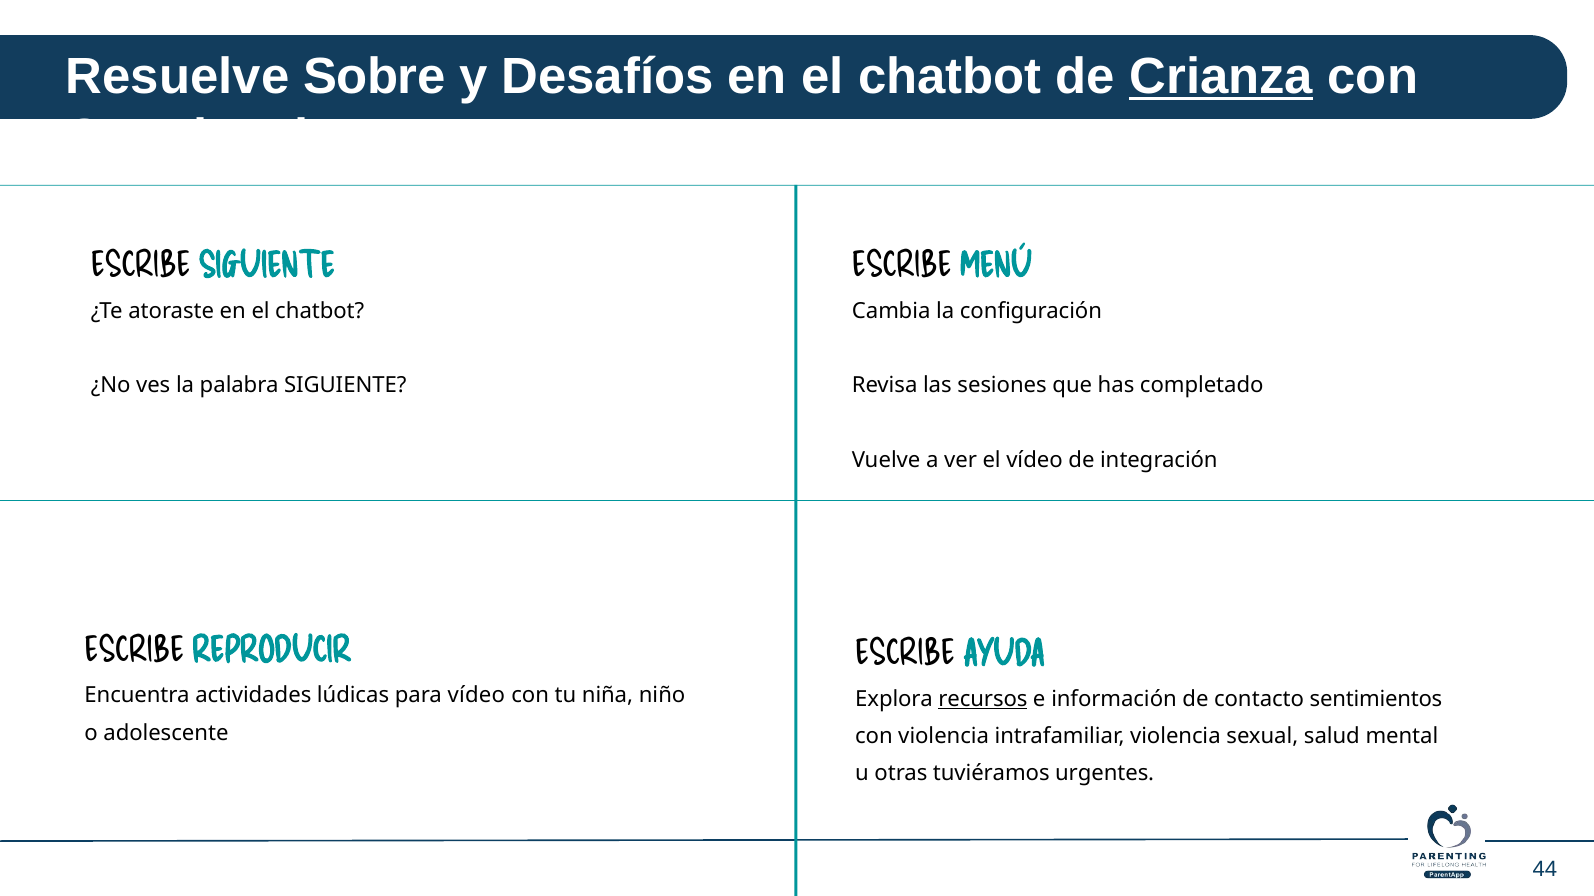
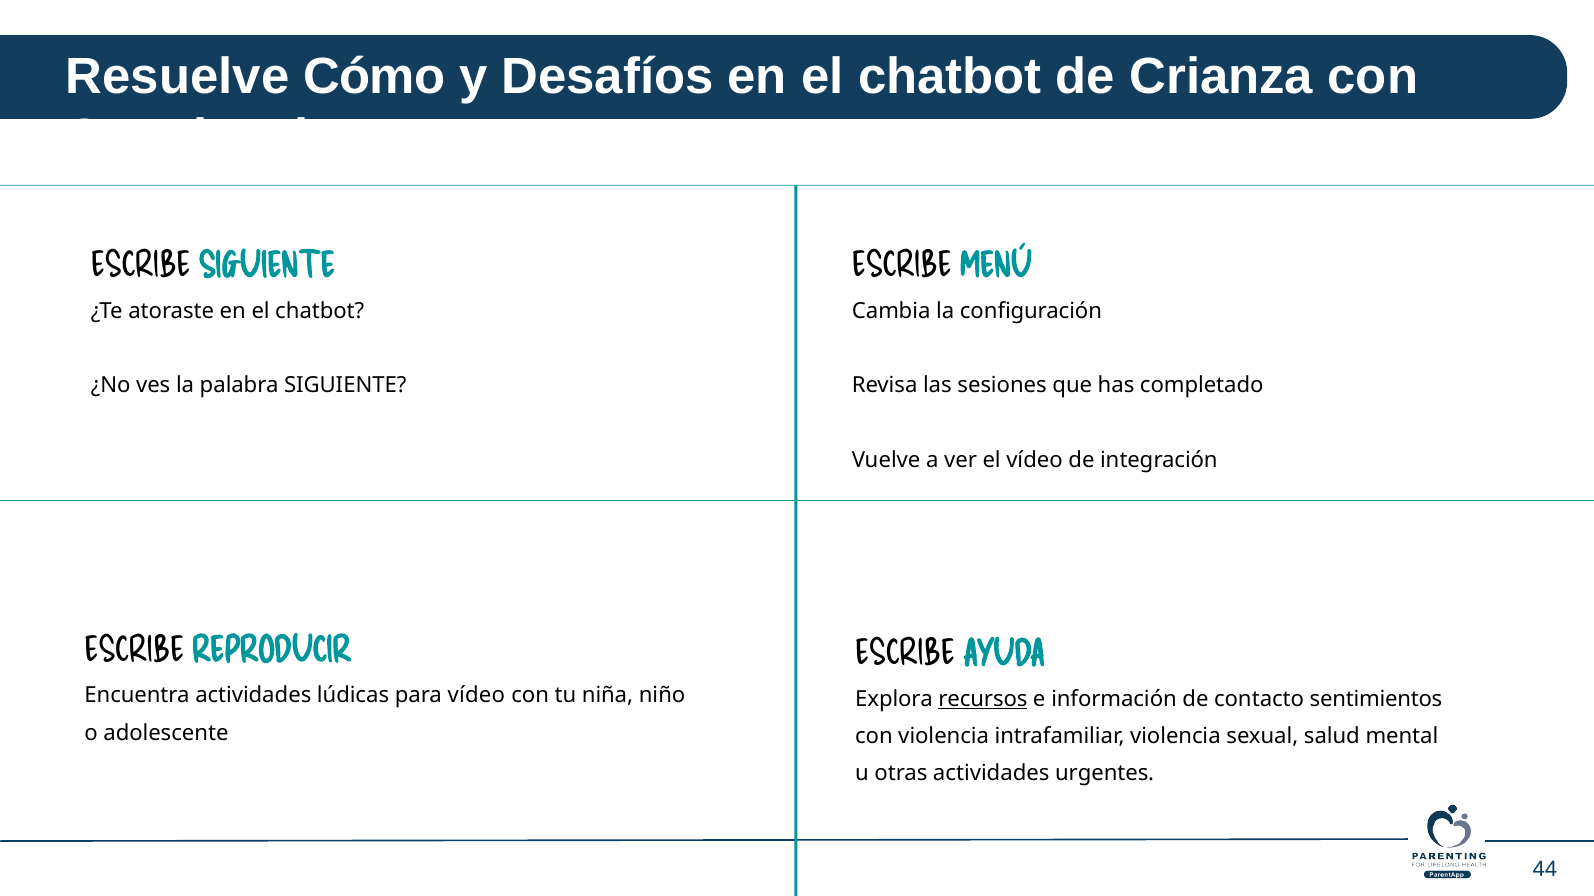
Sobre: Sobre -> Cómo (374, 76)
Crianza underline: present -> none (1221, 76)
otras tuviéramos: tuviéramos -> actividades (991, 774)
